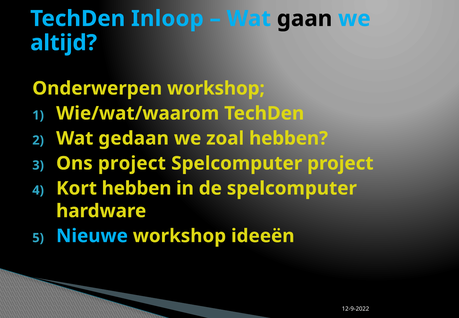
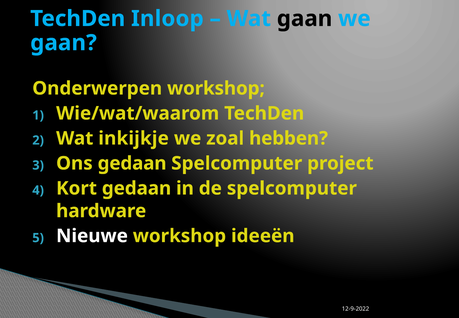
altijd: altijd -> gaan (63, 43)
gedaan: gedaan -> inkijkje (134, 138)
Ons project: project -> gedaan (132, 163)
Kort hebben: hebben -> gedaan (137, 188)
Nieuwe colour: light blue -> white (92, 236)
